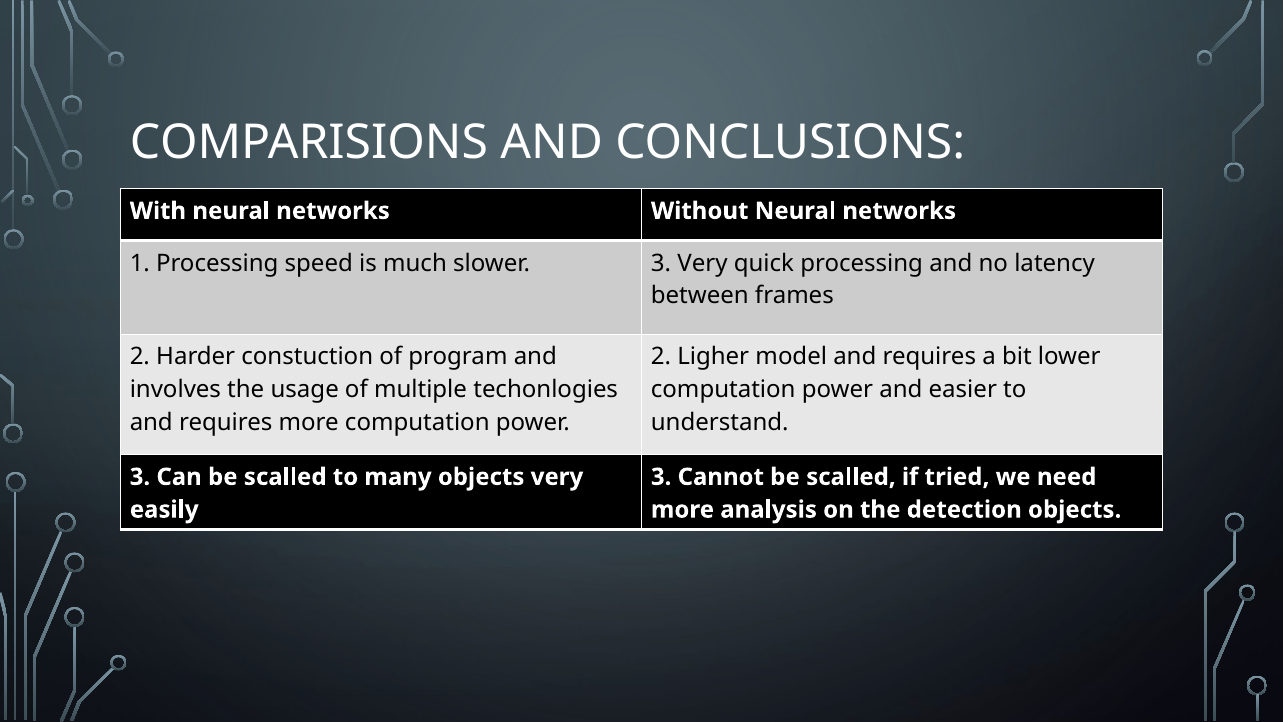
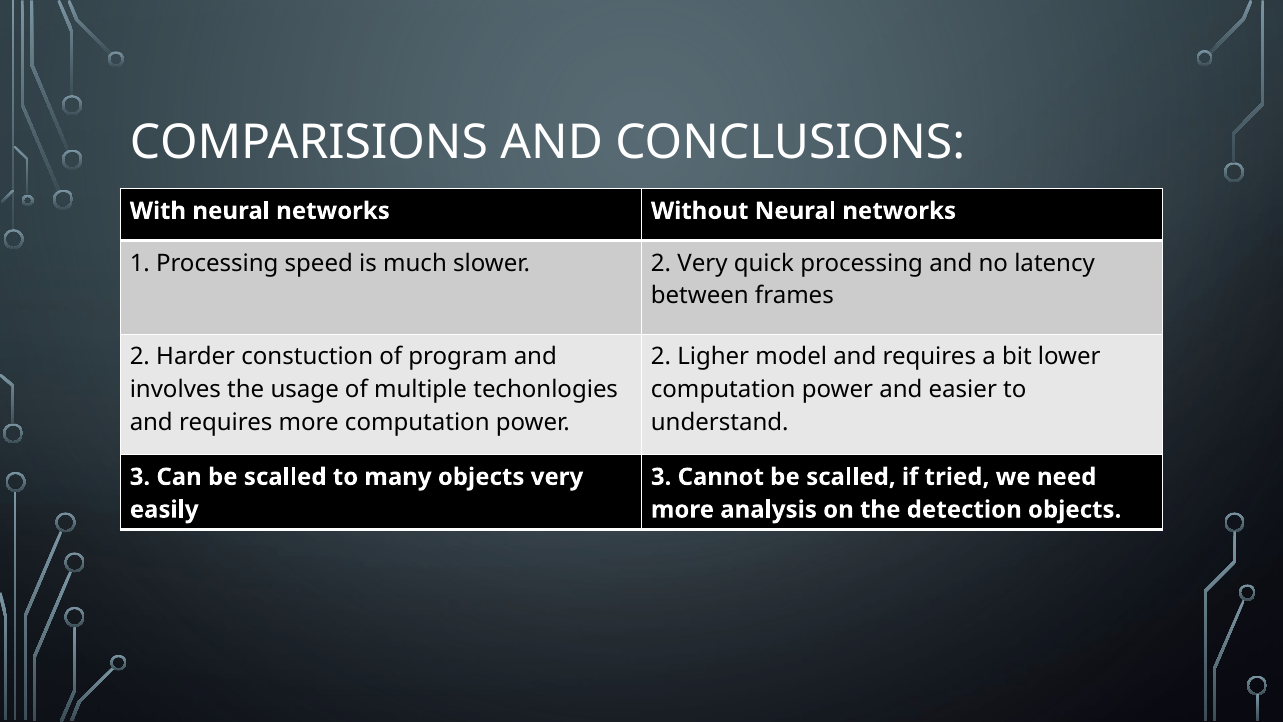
slower 3: 3 -> 2 (661, 263)
